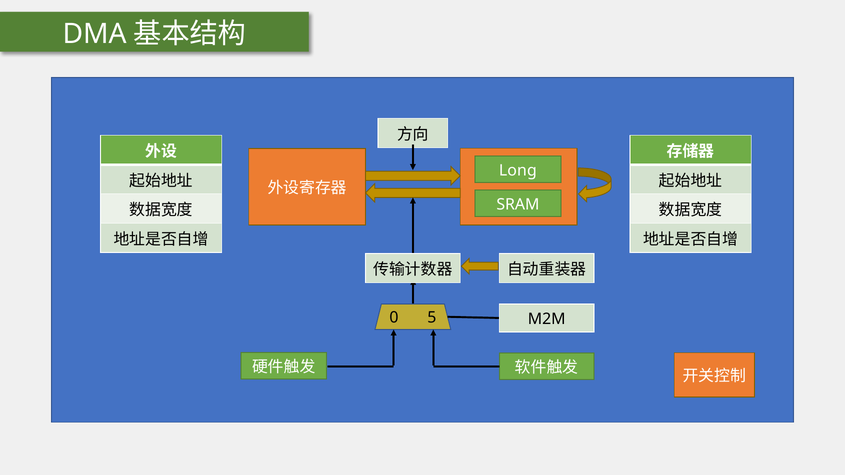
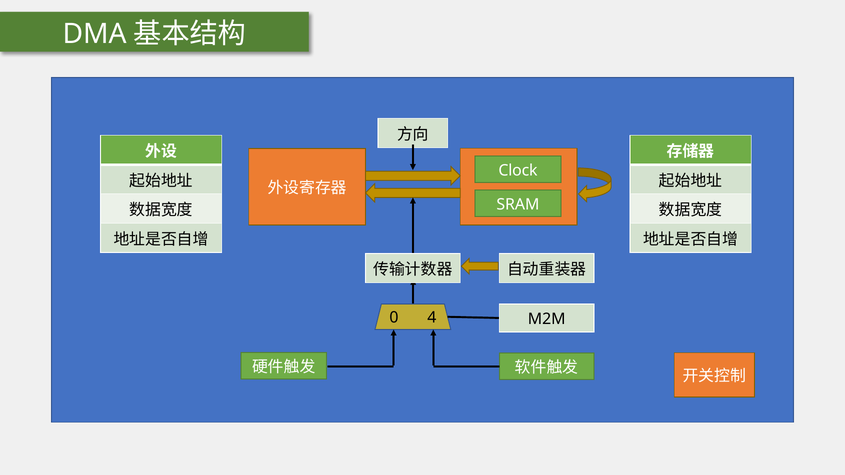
Long: Long -> Clock (518, 171)
5: 5 -> 4 (432, 318)
